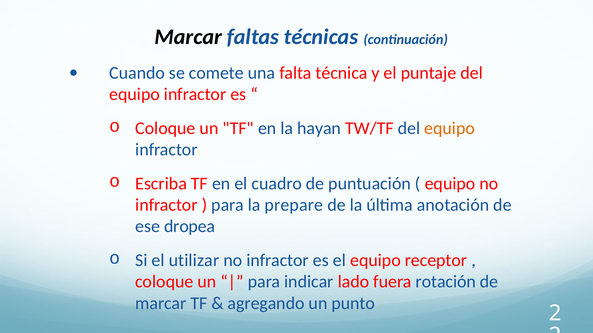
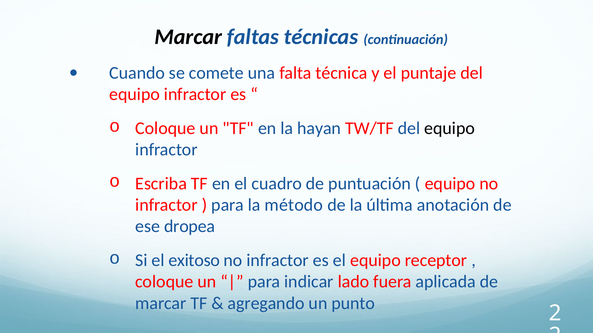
equipo colour: orange -> black (450, 128)
prepare: prepare -> método (294, 205)
utilizar: utilizar -> exitoso (194, 261)
rotación: rotación -> aplicada (446, 282)
